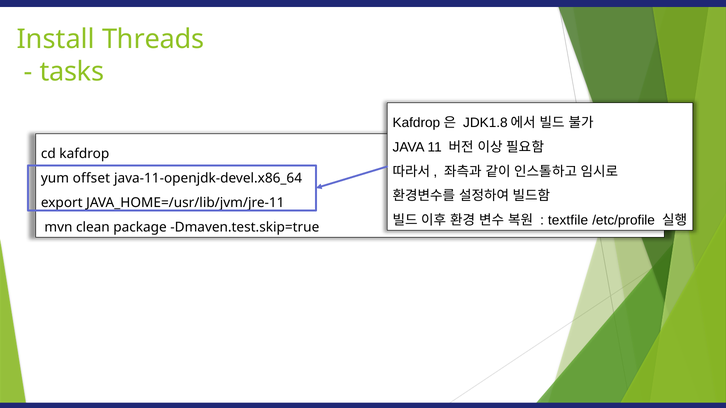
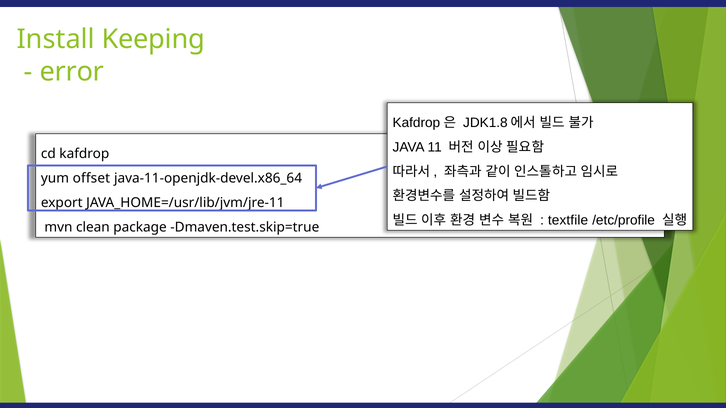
Threads: Threads -> Keeping (153, 39)
tasks: tasks -> error (72, 72)
